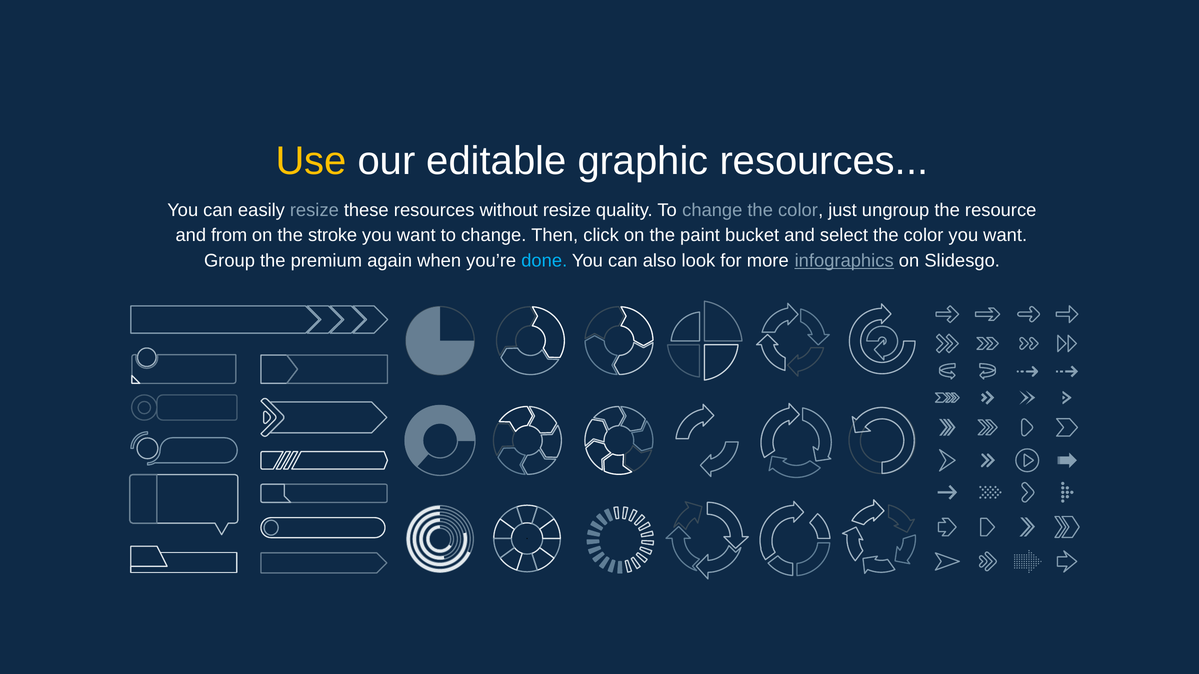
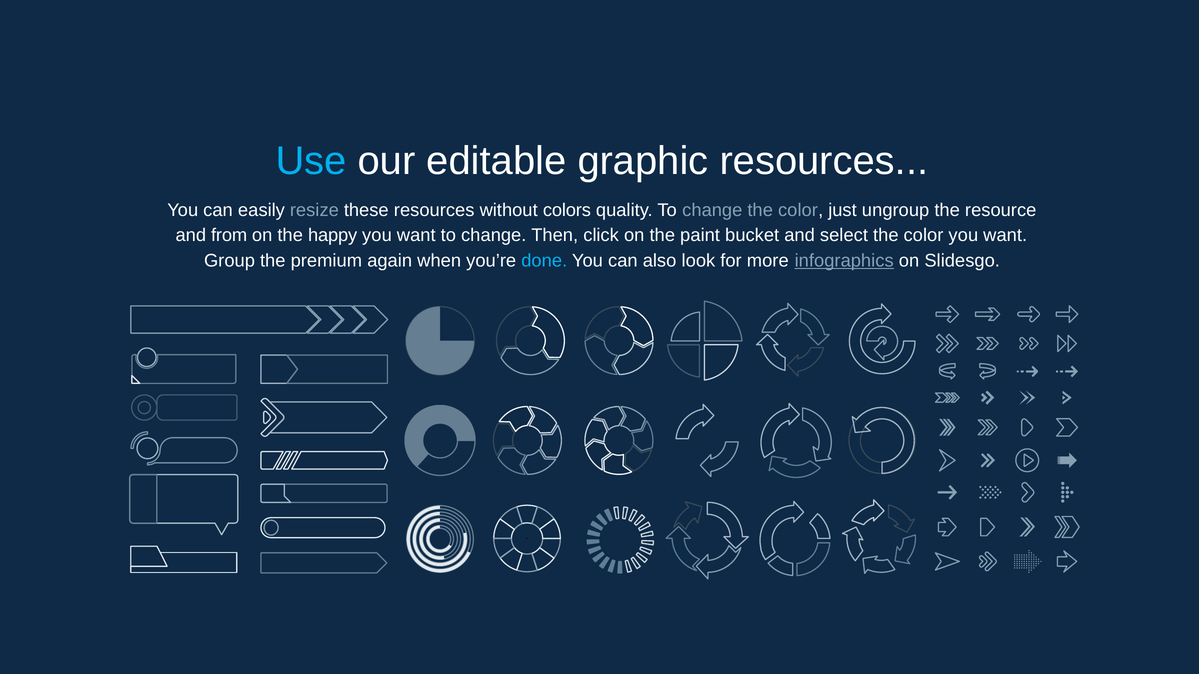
Use colour: yellow -> light blue (311, 161)
without resize: resize -> colors (567, 210)
stroke: stroke -> happy (333, 236)
